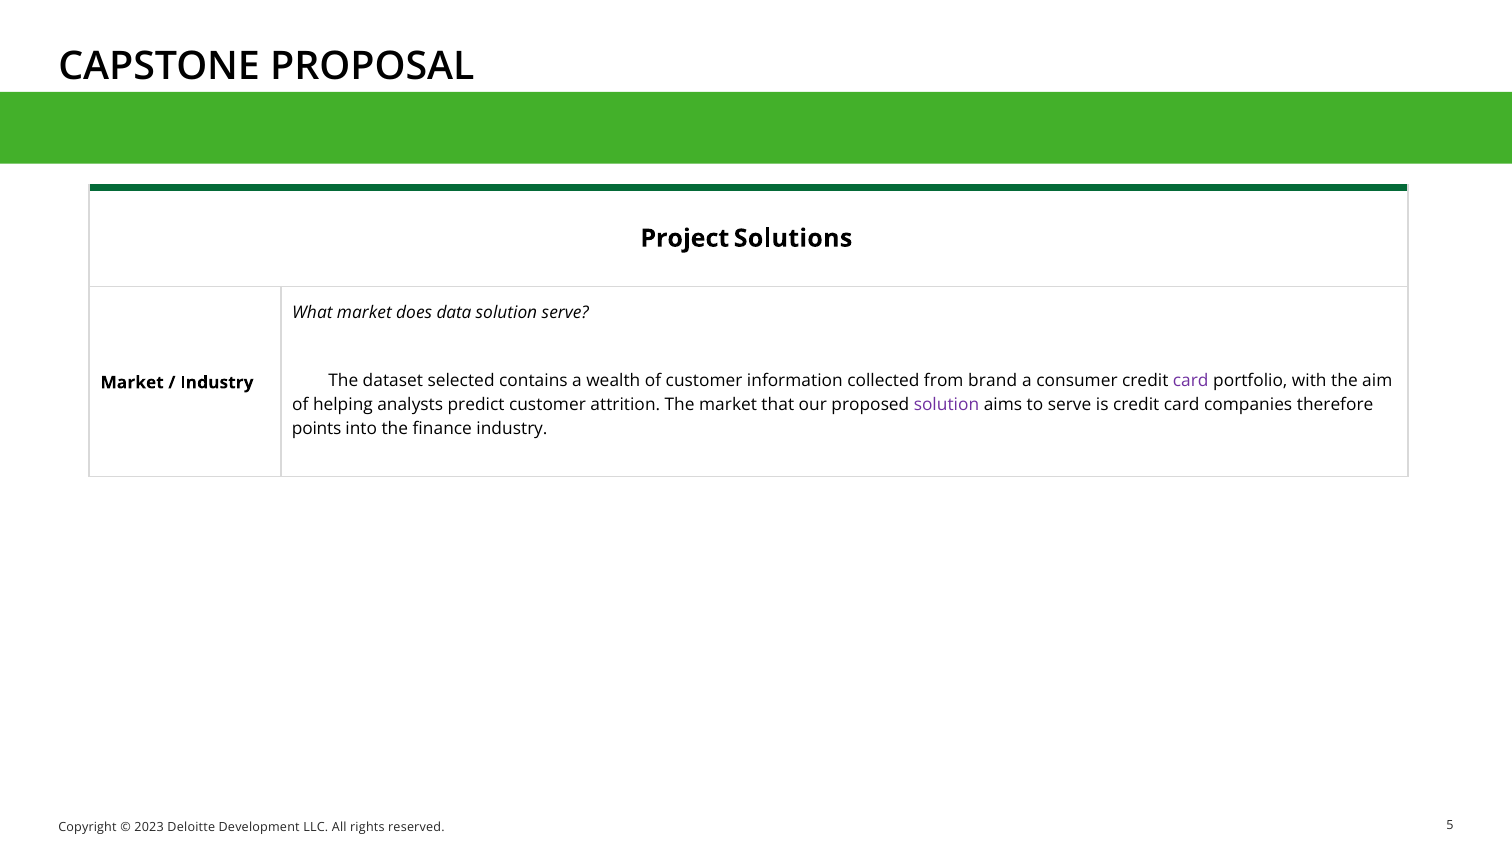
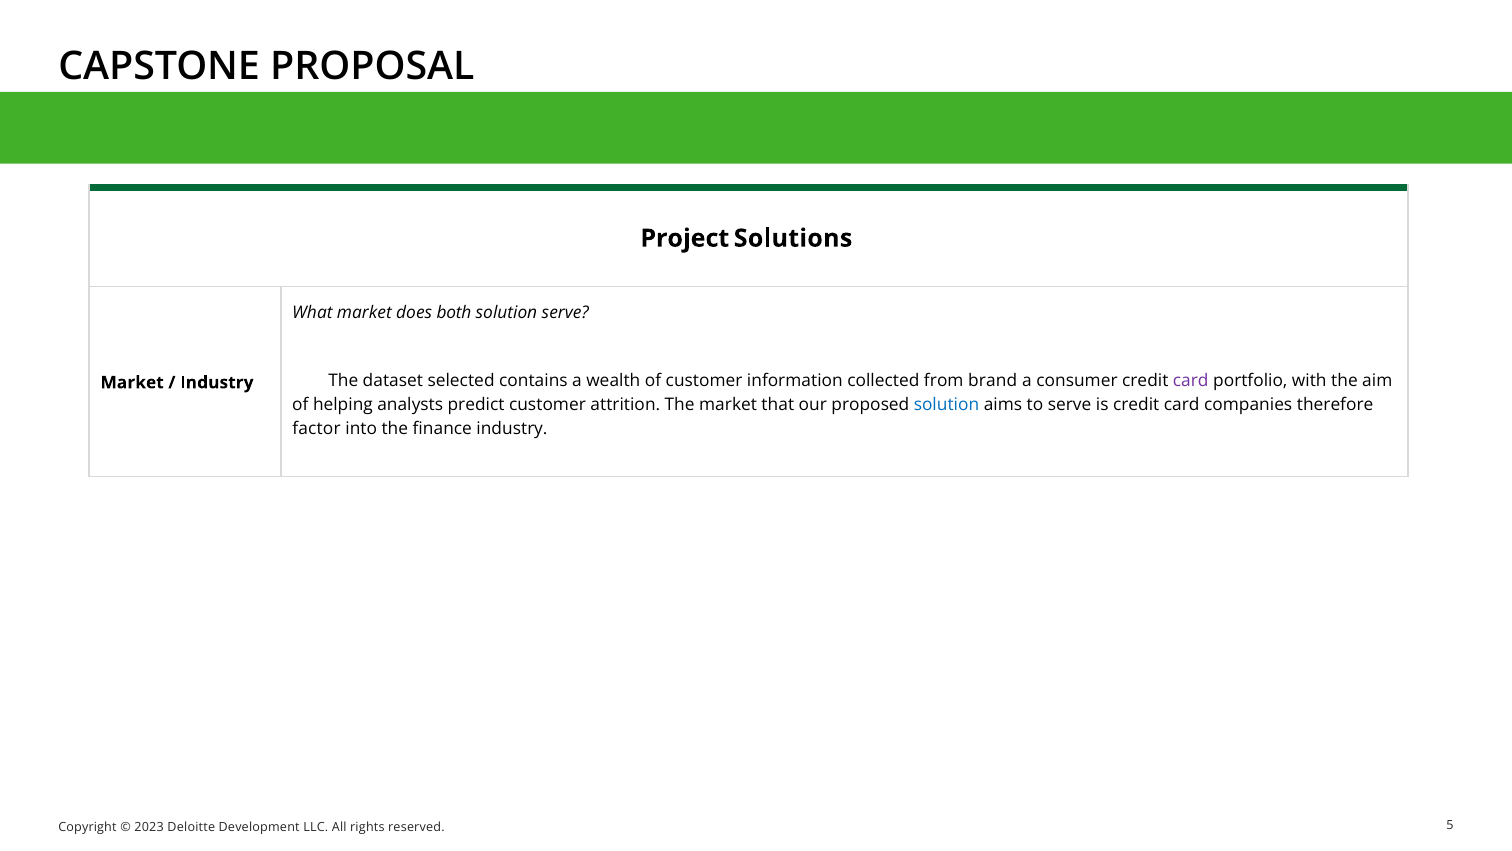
data: data -> both (454, 313)
solution colour: purple -> blue (946, 405)
points: points -> factor (316, 428)
